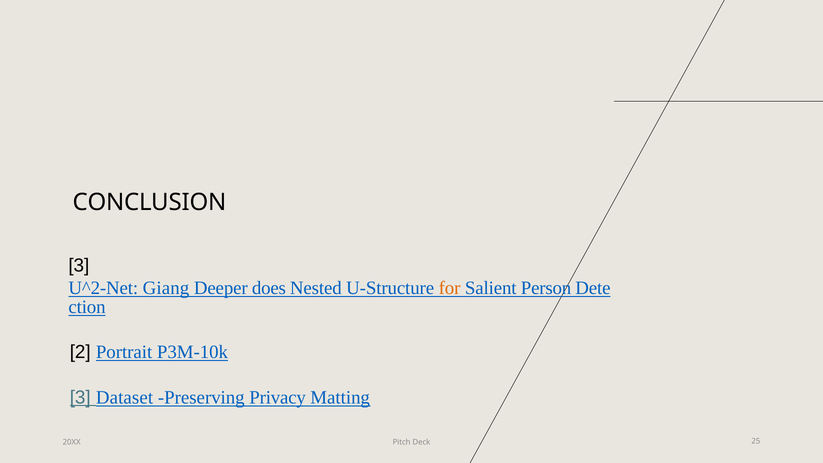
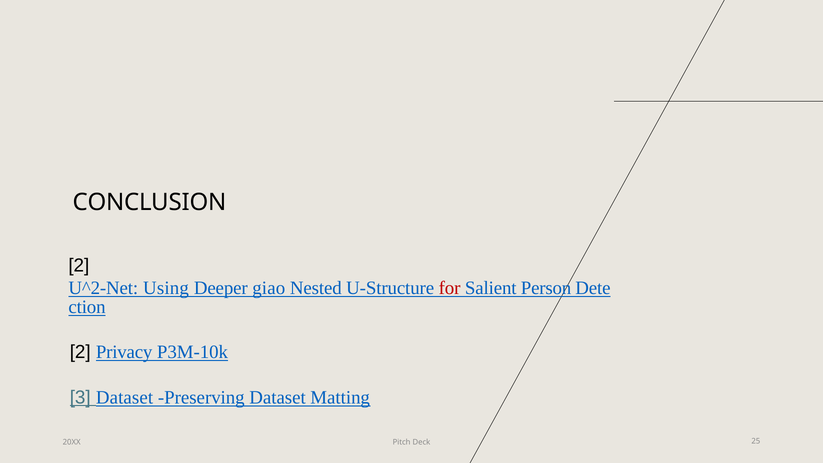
3: 3 -> 2 (79, 265)
Giang: Giang -> Using (166, 288)
does: does -> giao (269, 288)
for colour: orange -> red (450, 288)
Portrait: Portrait -> Privacy (124, 352)
Preserving Privacy: Privacy -> Dataset (278, 397)
